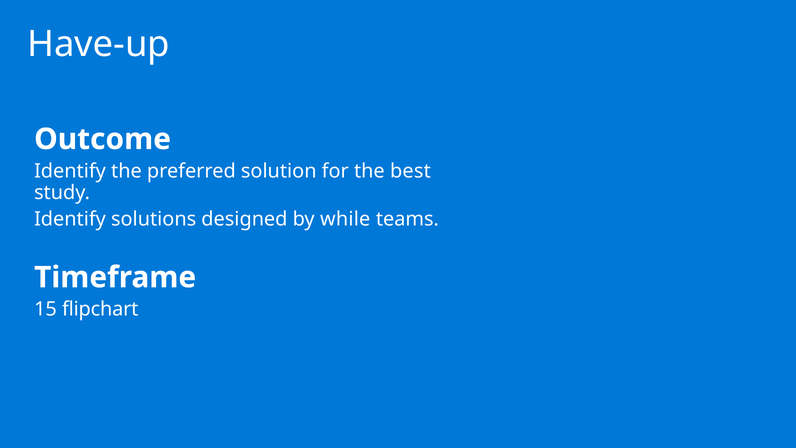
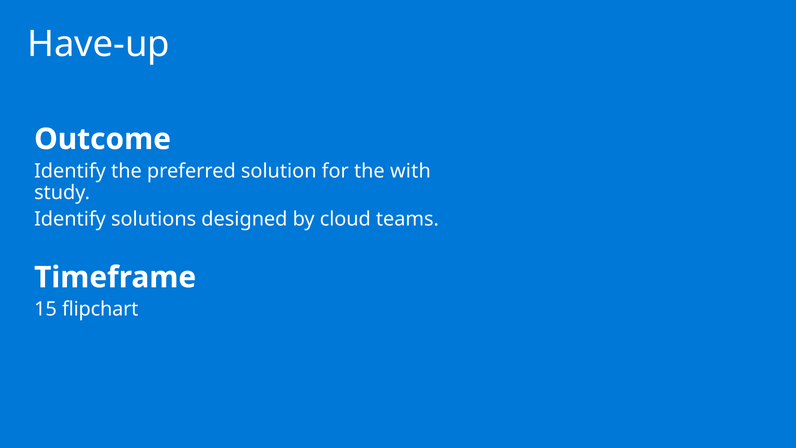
best: best -> with (410, 171)
while: while -> cloud (345, 219)
